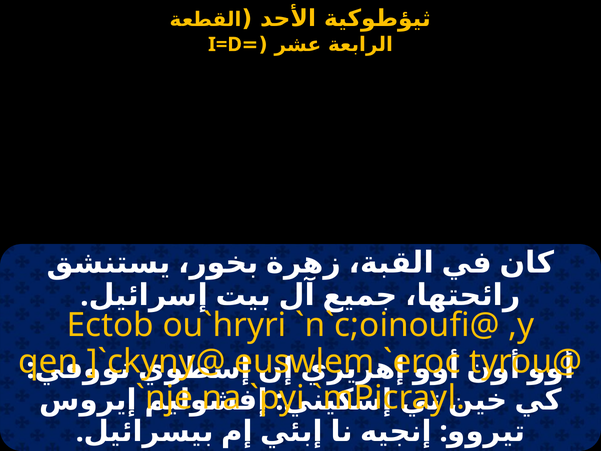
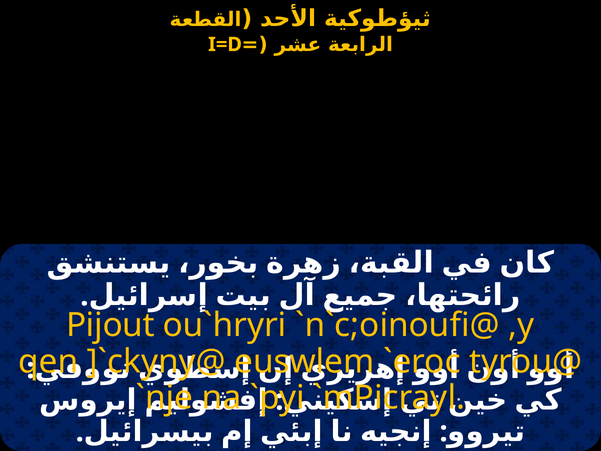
Ectob: Ectob -> Pijout (110, 325)
